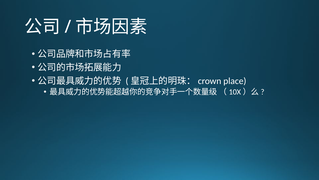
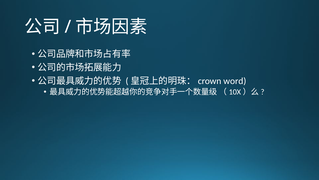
place: place -> word (235, 81)
